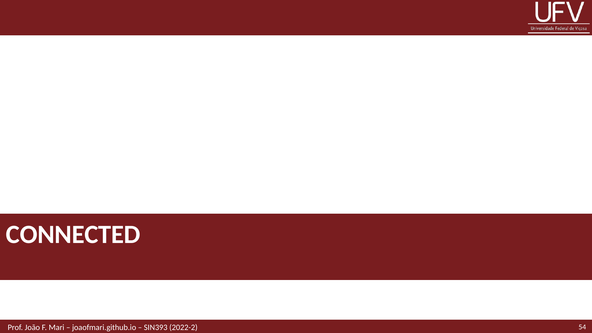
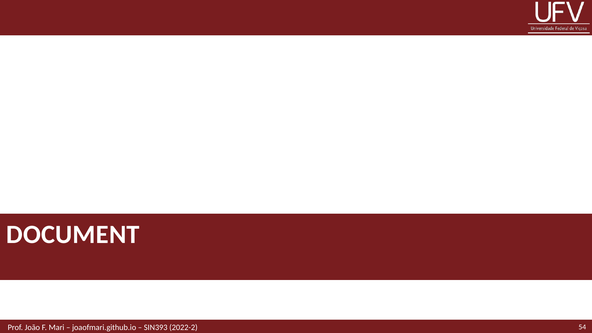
CONNECTED: CONNECTED -> DOCUMENT (73, 235)
